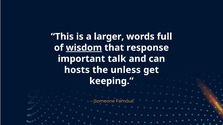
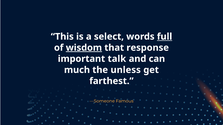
larger: larger -> select (109, 37)
full underline: none -> present (165, 37)
hosts: hosts -> much (77, 70)
keeping: keeping -> farthest (111, 81)
